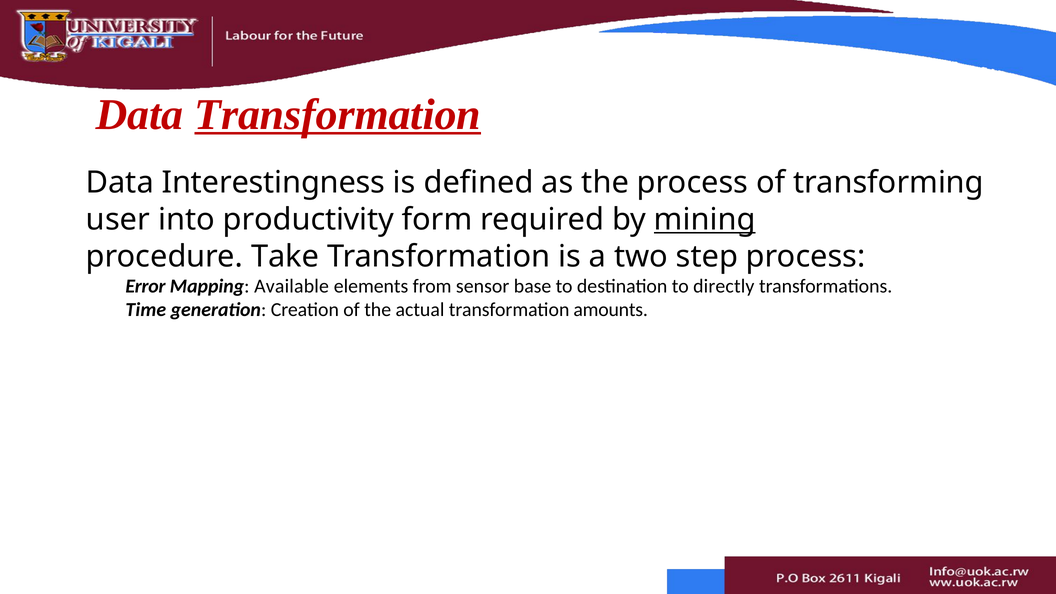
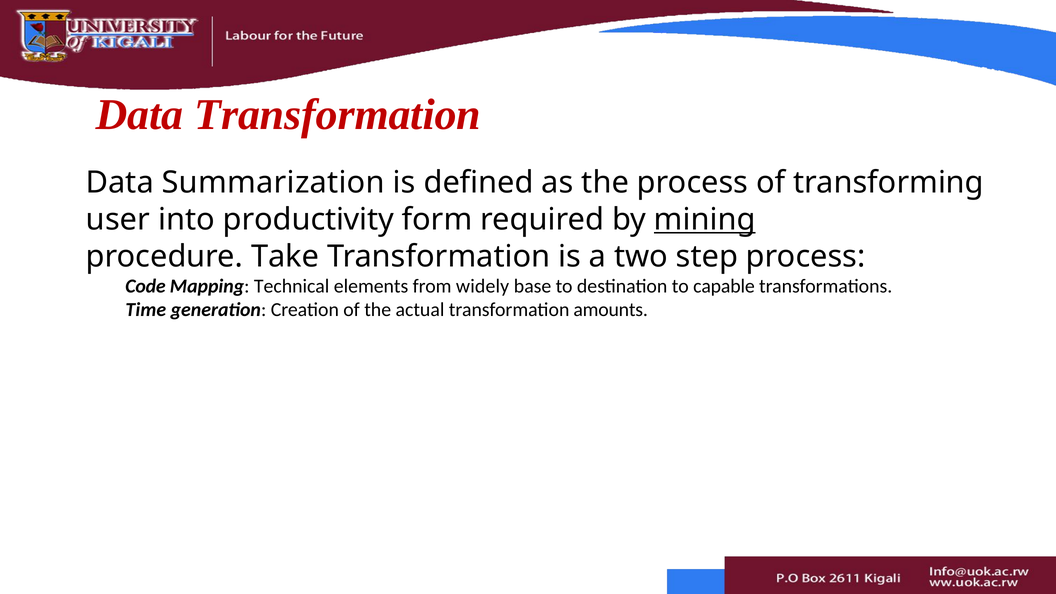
Transformation underline: present -> none (338, 115)
Interestingness: Interestingness -> Summarization (273, 183)
Error: Error -> Code (145, 286)
Available: Available -> Technical (292, 286)
sensor: sensor -> widely (483, 286)
directly: directly -> capable (724, 286)
